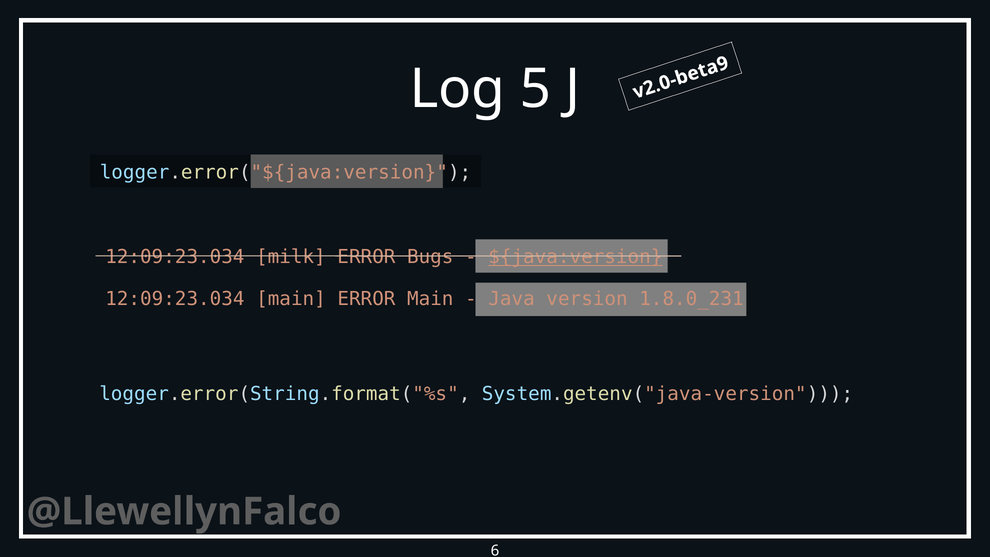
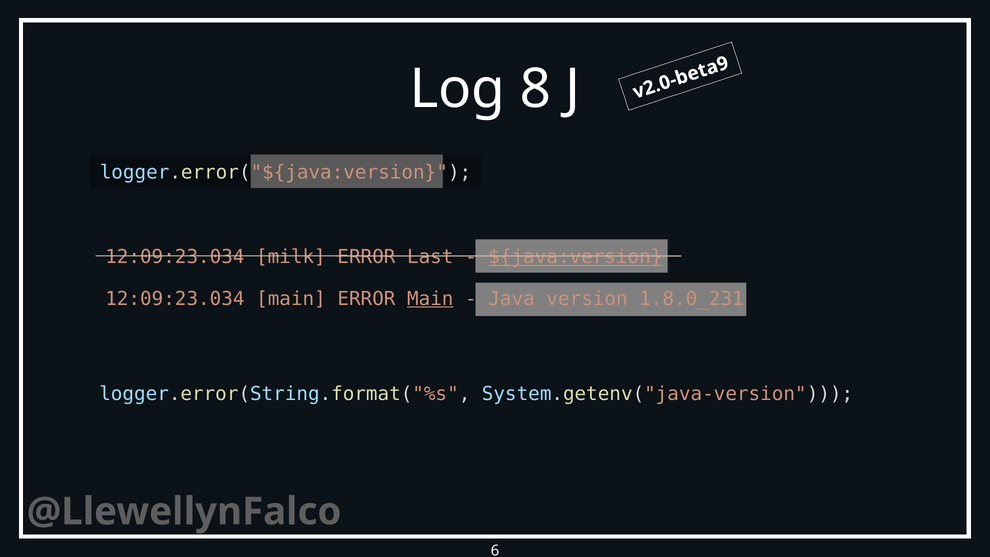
5: 5 -> 8 (535, 89)
Bugs: Bugs -> Last (430, 257)
Main underline: none -> present (430, 299)
